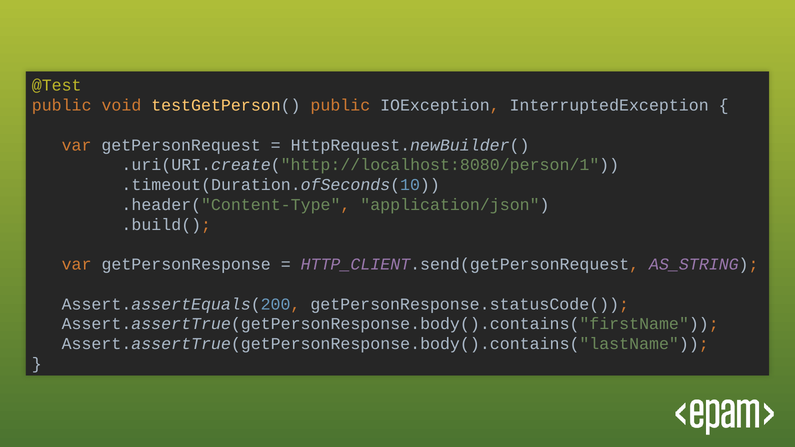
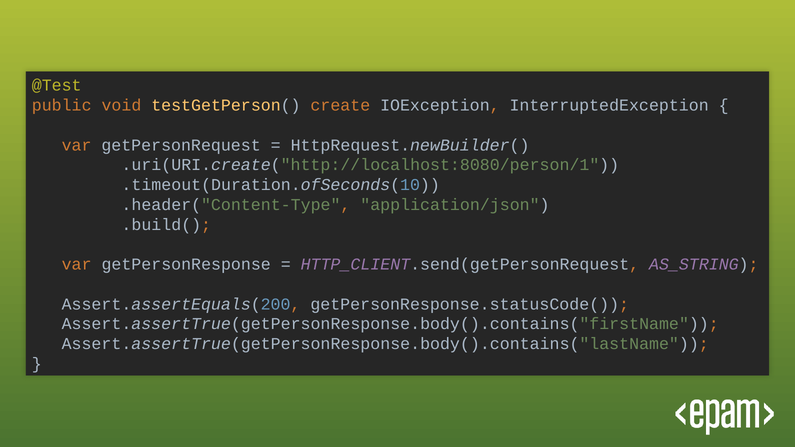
testGetPerson( public: public -> create (340, 105)
